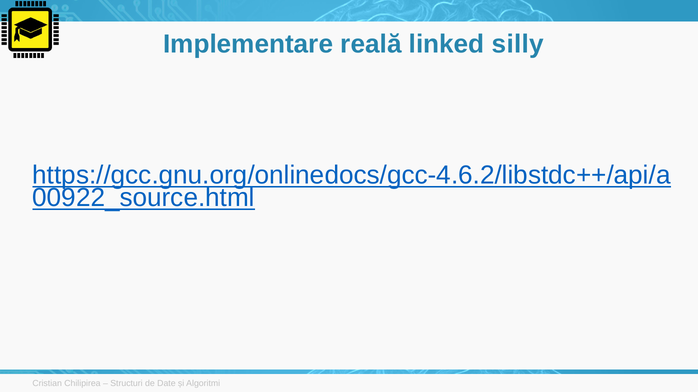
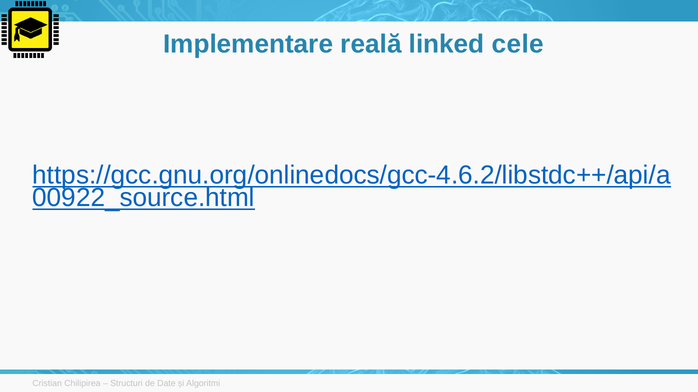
silly: silly -> cele (518, 44)
